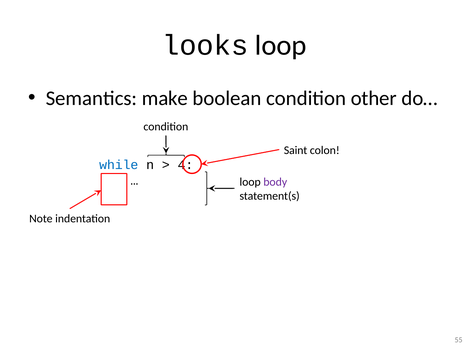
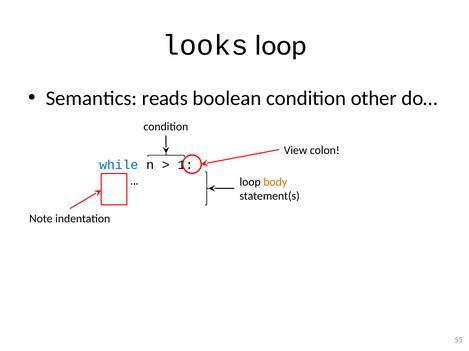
make: make -> reads (165, 98)
Saint: Saint -> View (296, 151)
4: 4 -> 1 (185, 165)
body colour: purple -> orange (275, 182)
